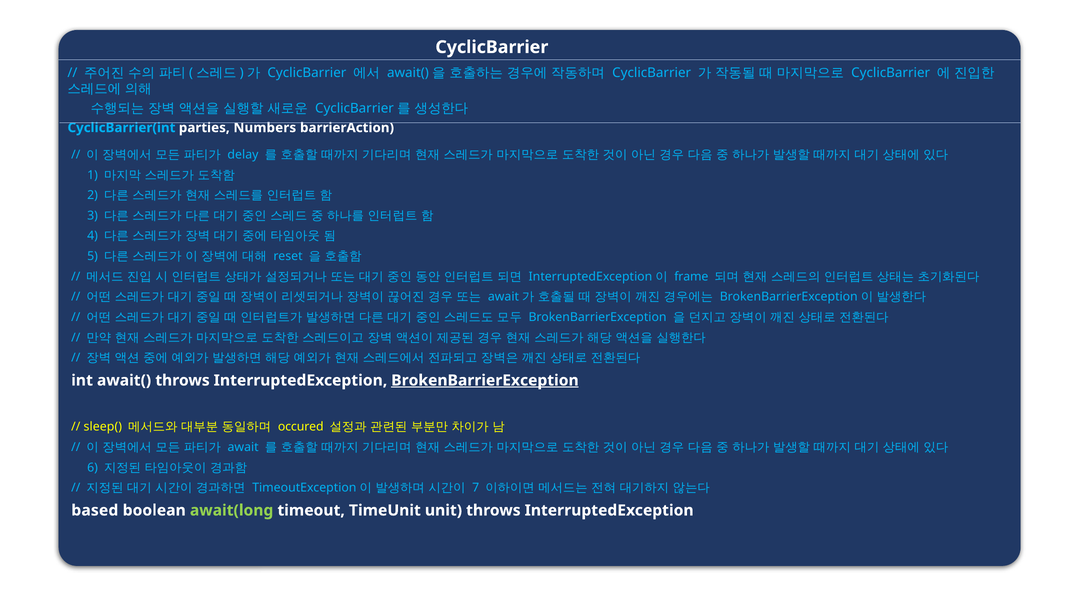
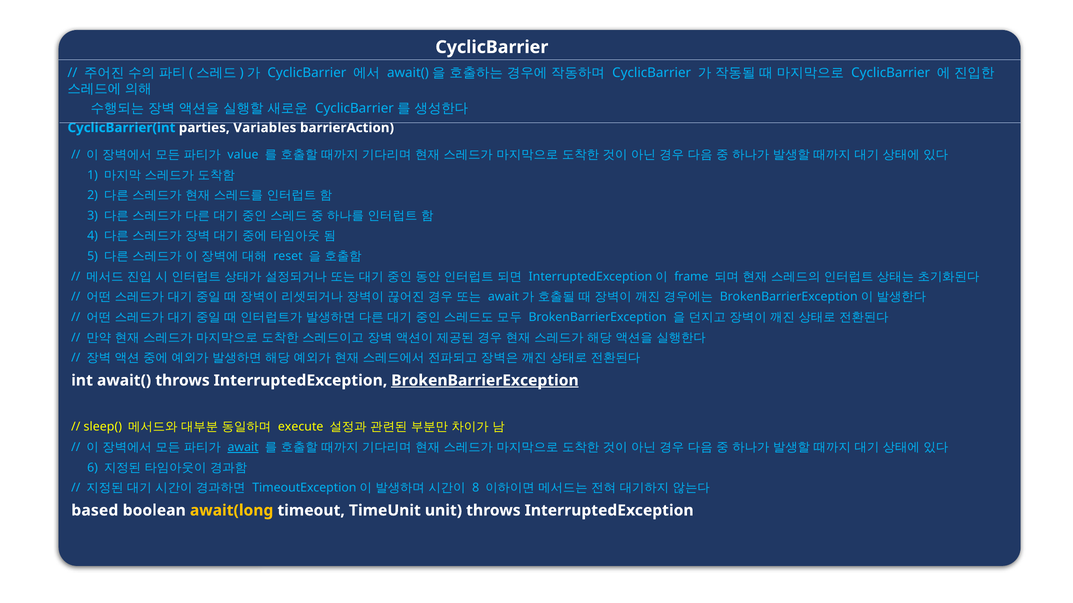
Numbers: Numbers -> Variables (265, 128)
delay: delay -> value (243, 155)
occured: occured -> execute (301, 427)
await underline: none -> present (243, 448)
7: 7 -> 8 (476, 488)
await(long colour: light green -> yellow (232, 511)
